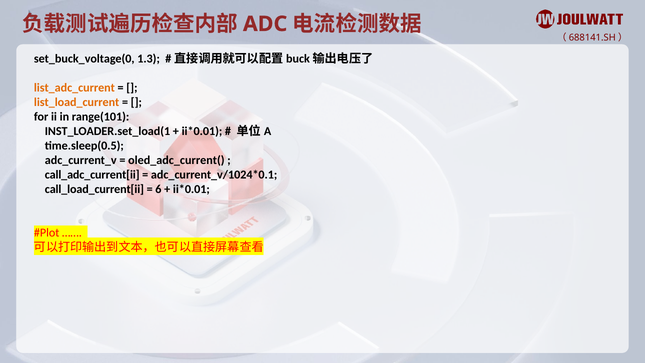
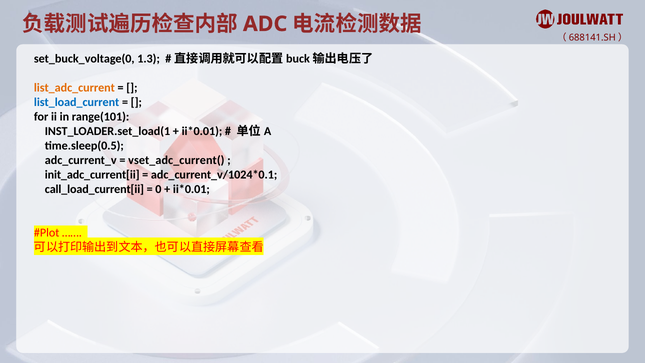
list_load_current colour: orange -> blue (77, 102)
oled_adc_current(: oled_adc_current( -> vset_adc_current( (176, 160)
call_adc_current[ii: call_adc_current[ii -> init_adc_current[ii (92, 175)
6: 6 -> 0 (158, 189)
